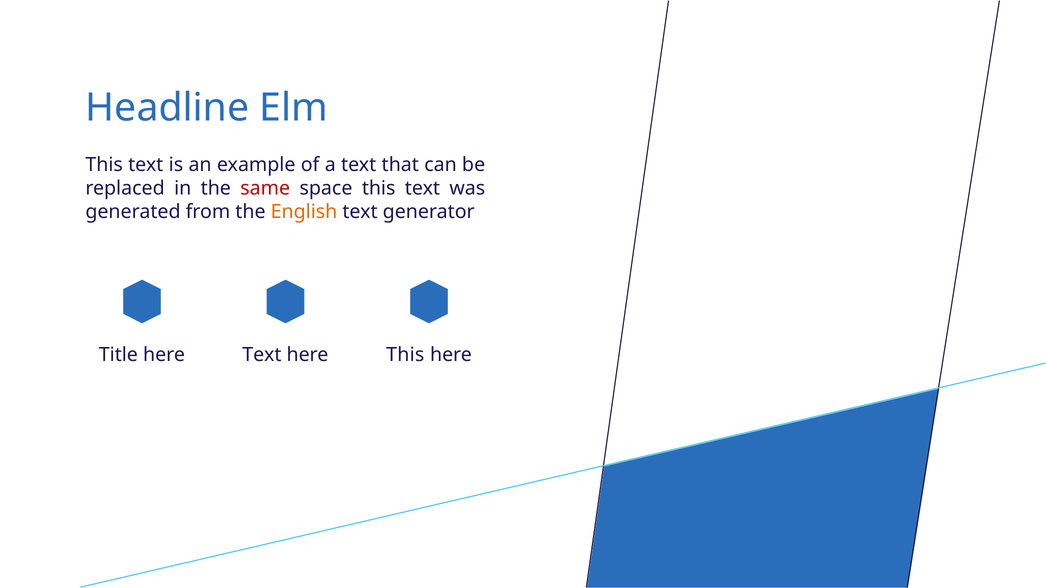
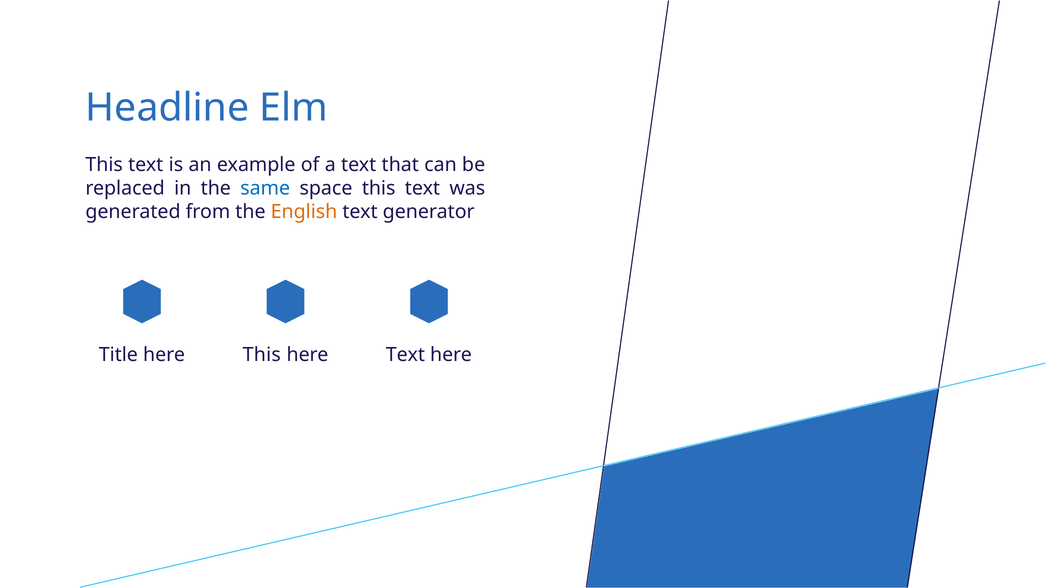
same colour: red -> blue (265, 188)
here Text: Text -> This (262, 355)
here This: This -> Text (405, 355)
